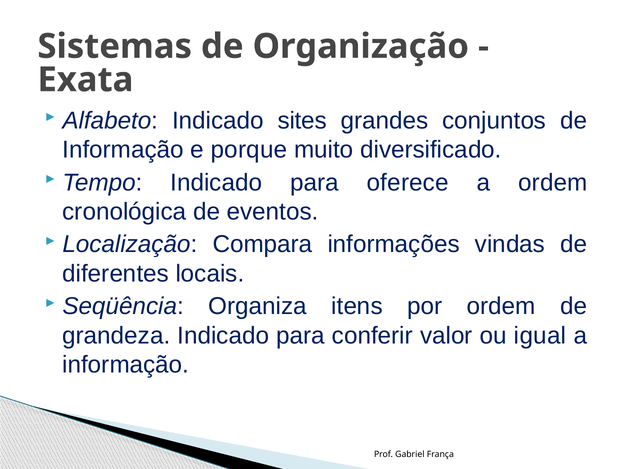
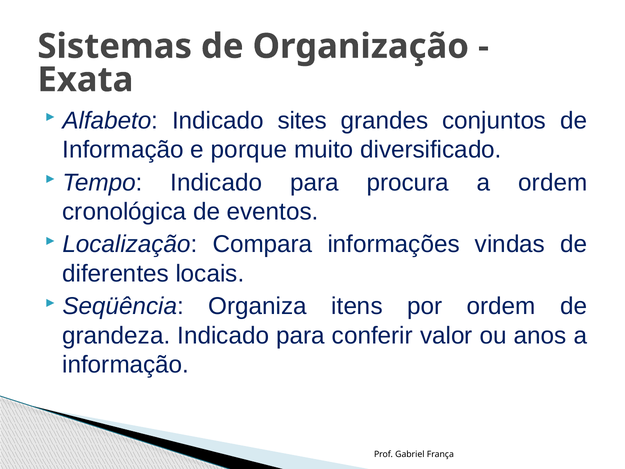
oferece: oferece -> procura (408, 182)
igual: igual -> anos (540, 335)
